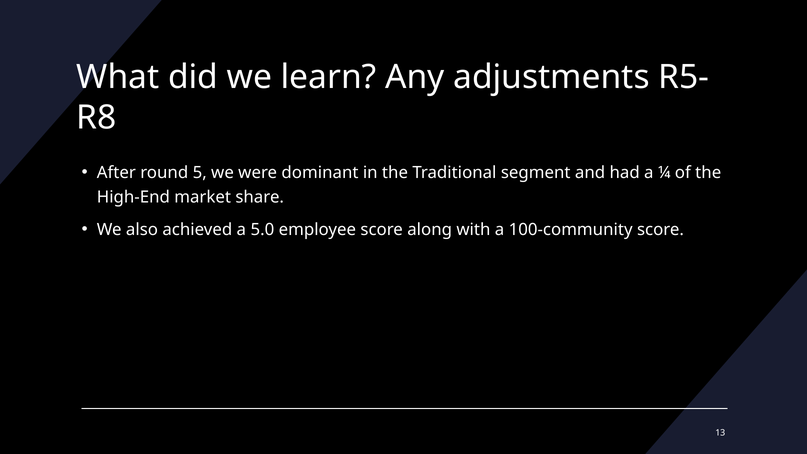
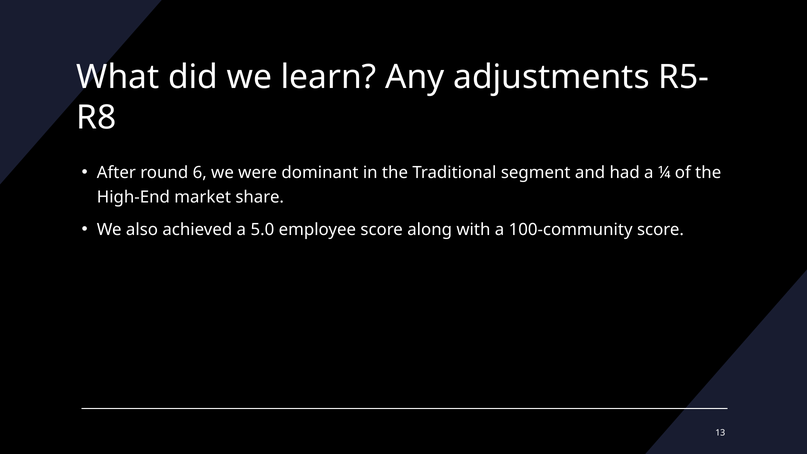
5: 5 -> 6 (200, 173)
